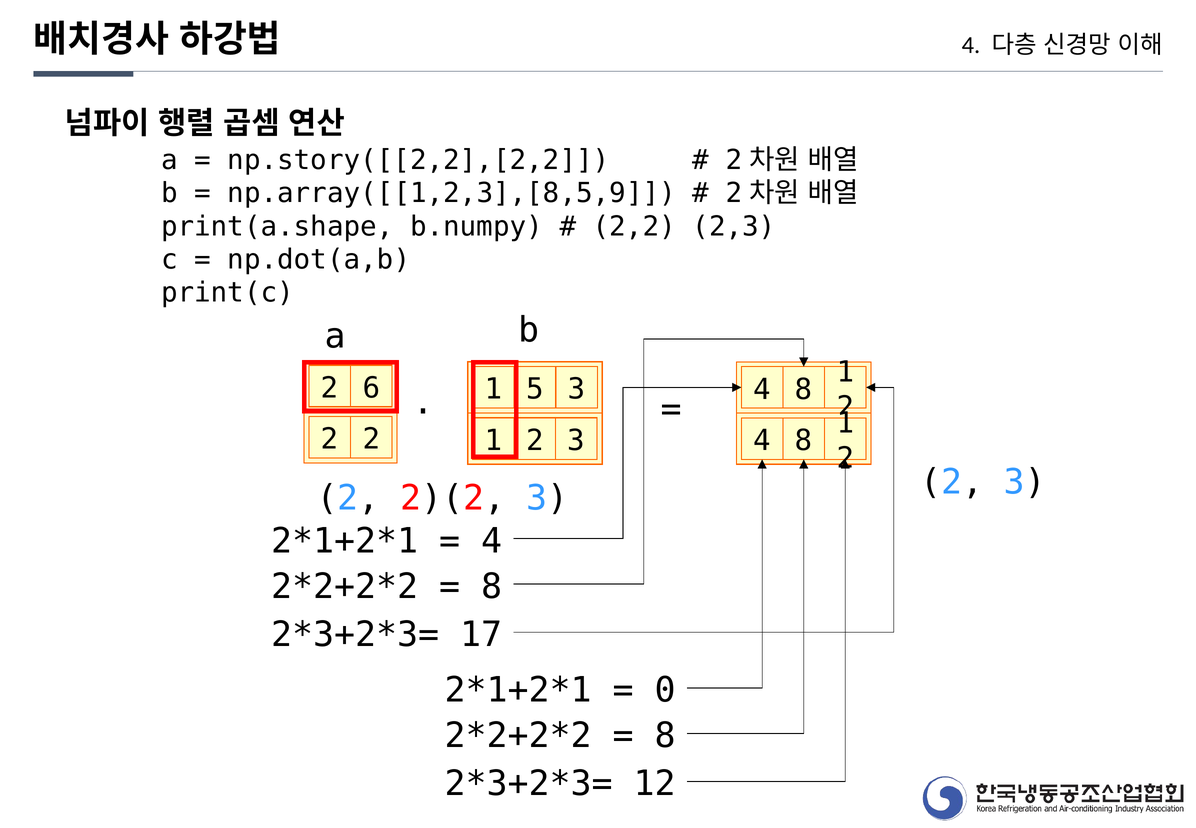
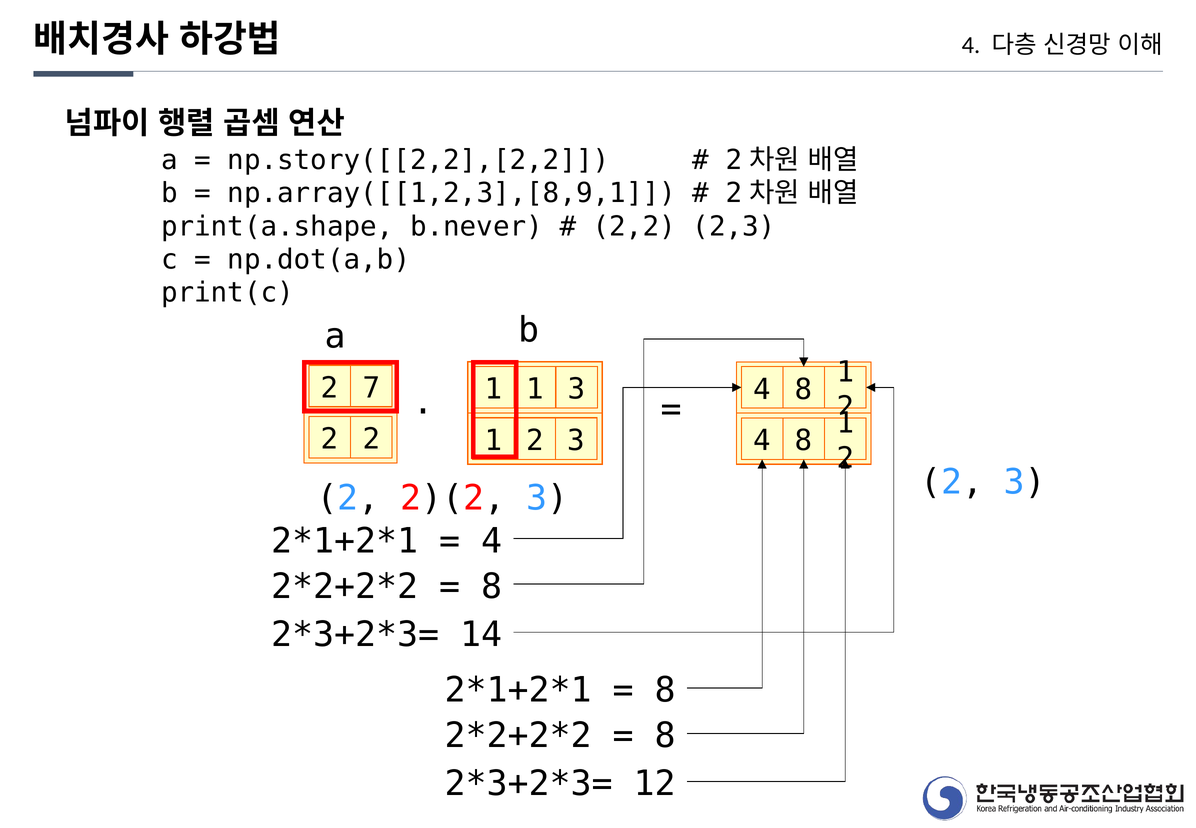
np.array([[1,2,3],[8,5,9: np.array([[1,2,3],[8,5,9 -> np.array([[1,2,3],[8,9,1 (452, 193)
b.numpy: b.numpy -> b.never (476, 226)
6: 6 -> 7 (371, 388)
1 5: 5 -> 1 (535, 389)
17: 17 -> 14 (481, 635)
0: 0 -> 8 (665, 690)
